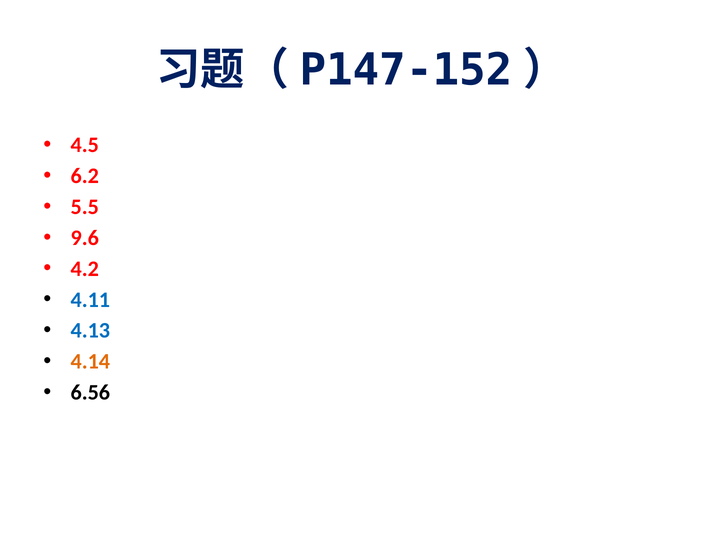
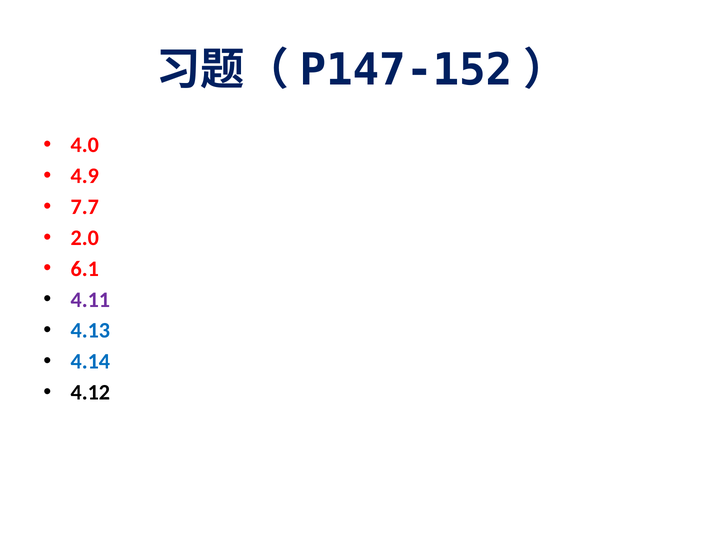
4.5: 4.5 -> 4.0 (85, 145)
6.2: 6.2 -> 4.9 (85, 176)
5.5: 5.5 -> 7.7 (85, 207)
9.6: 9.6 -> 2.0 (85, 238)
4.2: 4.2 -> 6.1 (85, 269)
4.11 colour: blue -> purple (90, 300)
4.14 colour: orange -> blue (90, 362)
6.56: 6.56 -> 4.12 (90, 393)
